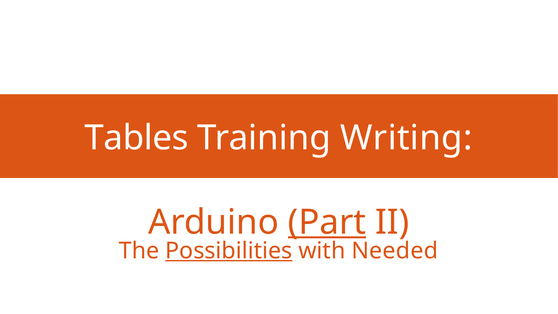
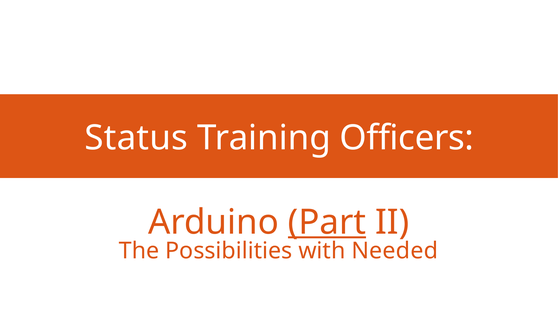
Tables: Tables -> Status (136, 138)
Writing: Writing -> Officers (407, 138)
Possibilities underline: present -> none (229, 251)
